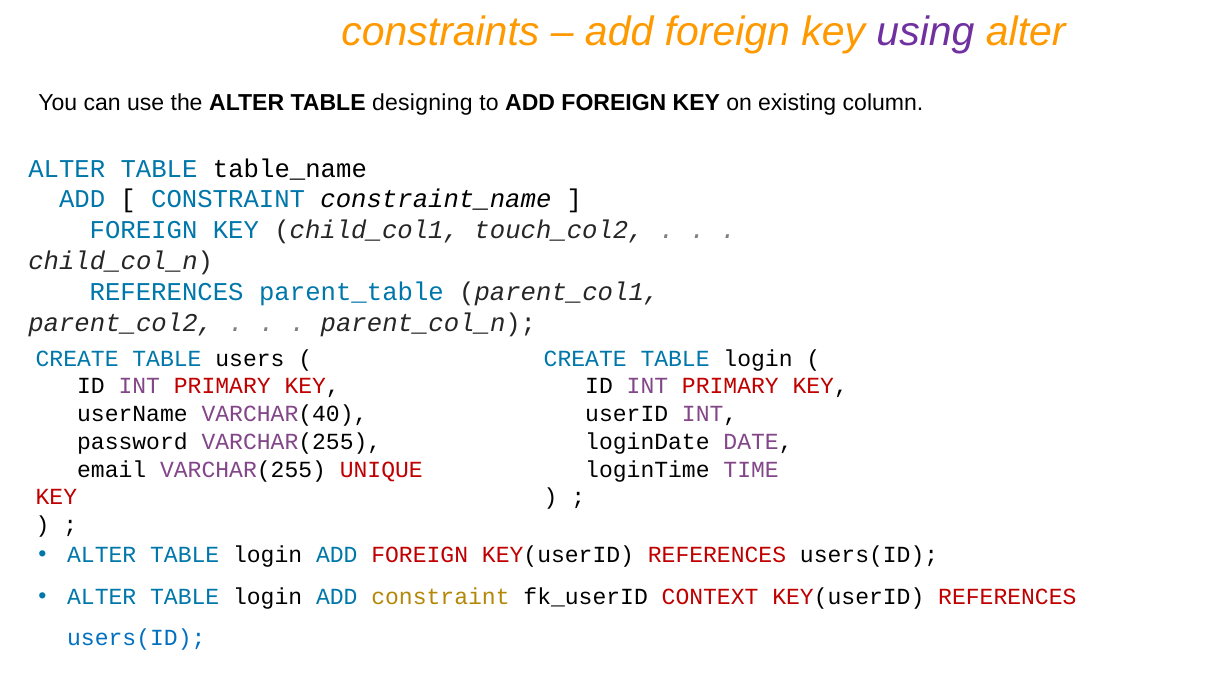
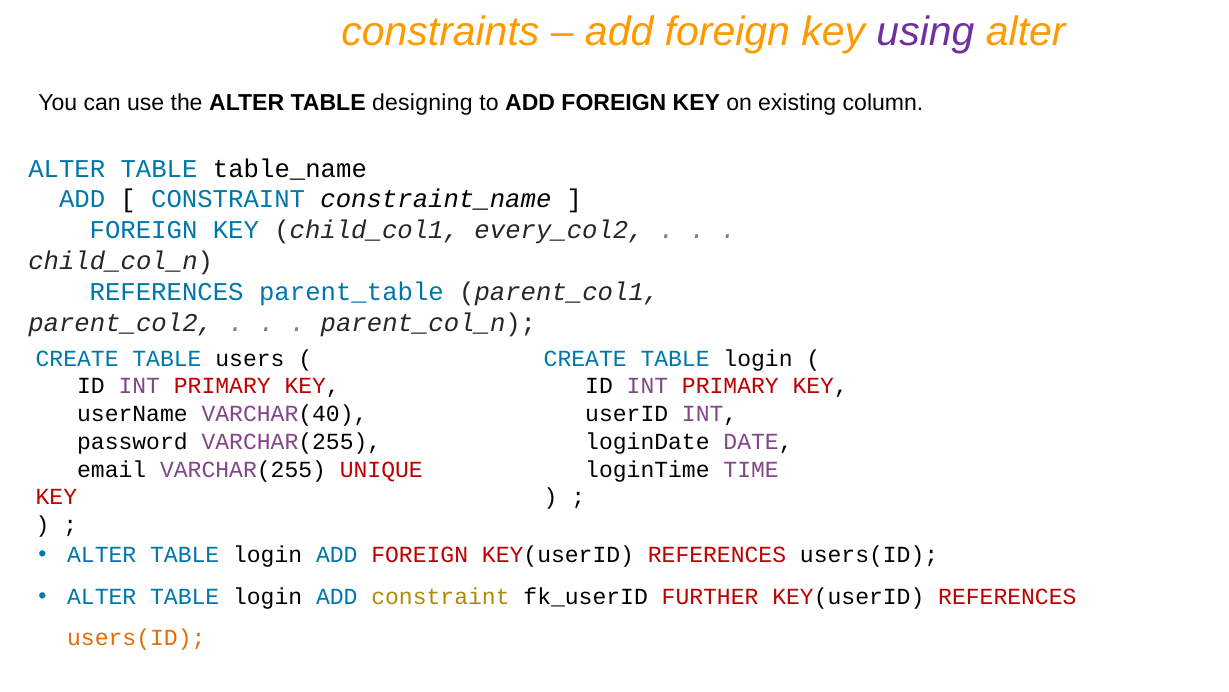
touch_col2: touch_col2 -> every_col2 (559, 230)
CONTEXT: CONTEXT -> FURTHER (710, 596)
users(ID colour: blue -> orange (136, 638)
